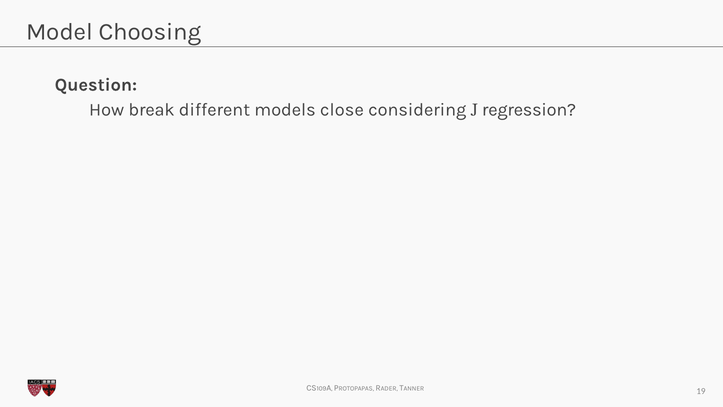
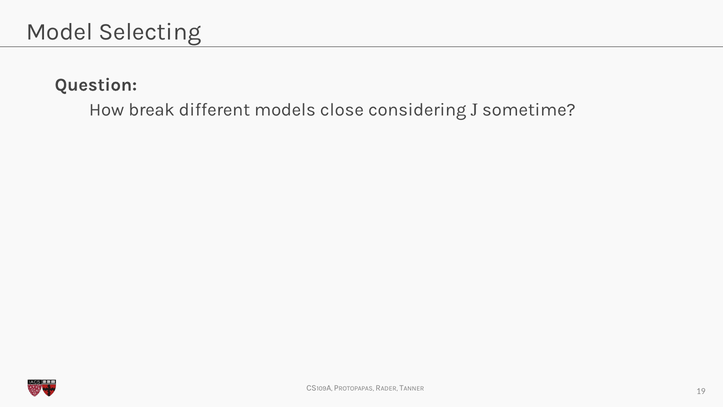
Choosing: Choosing -> Selecting (150, 32)
regression: regression -> sometime (529, 110)
